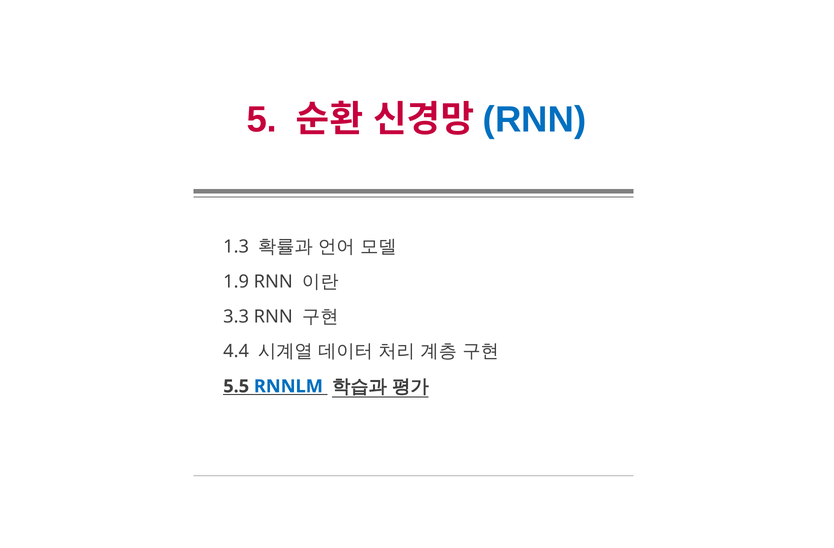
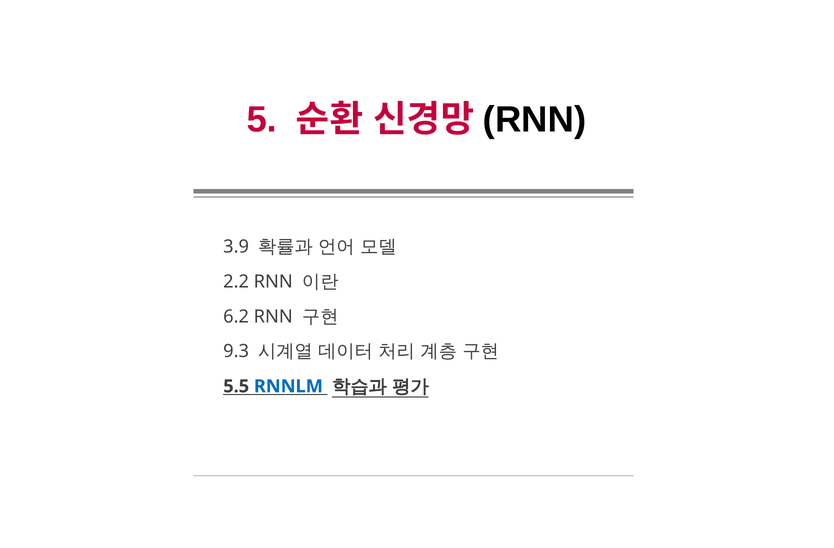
RNN colour: blue -> black (535, 120)
1.3: 1.3 -> 3.9 (236, 247)
1.9: 1.9 -> 2.2 (236, 281)
3.3: 3.3 -> 6.2 (236, 316)
4.4: 4.4 -> 9.3 (236, 351)
